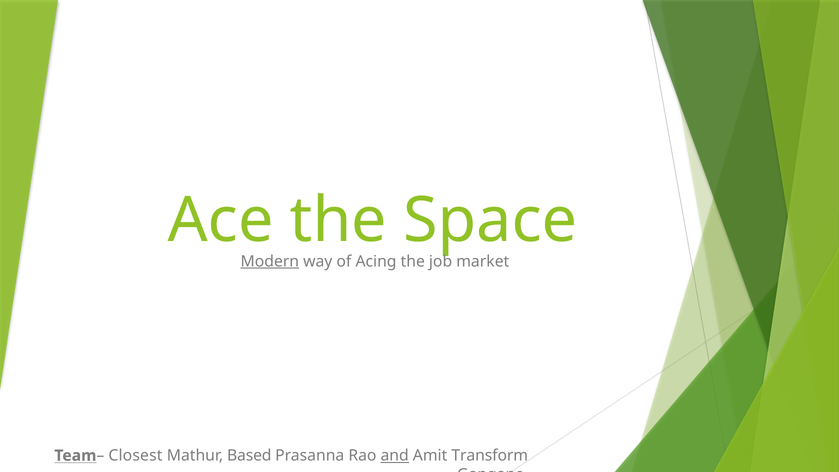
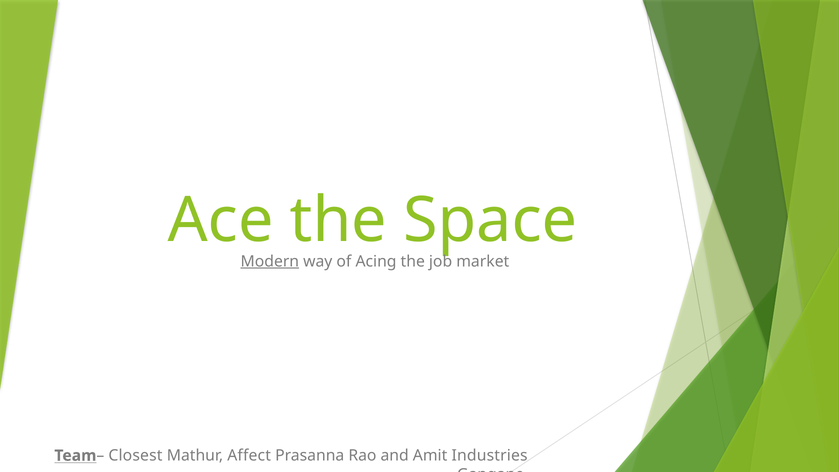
Based: Based -> Affect (249, 456)
and underline: present -> none (395, 456)
Transform: Transform -> Industries (490, 456)
